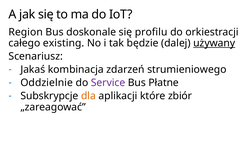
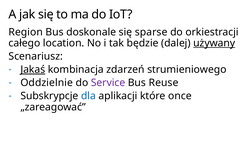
profilu: profilu -> sparse (151, 32)
existing: existing -> location (64, 43)
Jakaś underline: none -> present (33, 69)
Płatne: Płatne -> Reuse (164, 83)
dla colour: orange -> blue (88, 96)
zbiór: zbiór -> once (180, 96)
